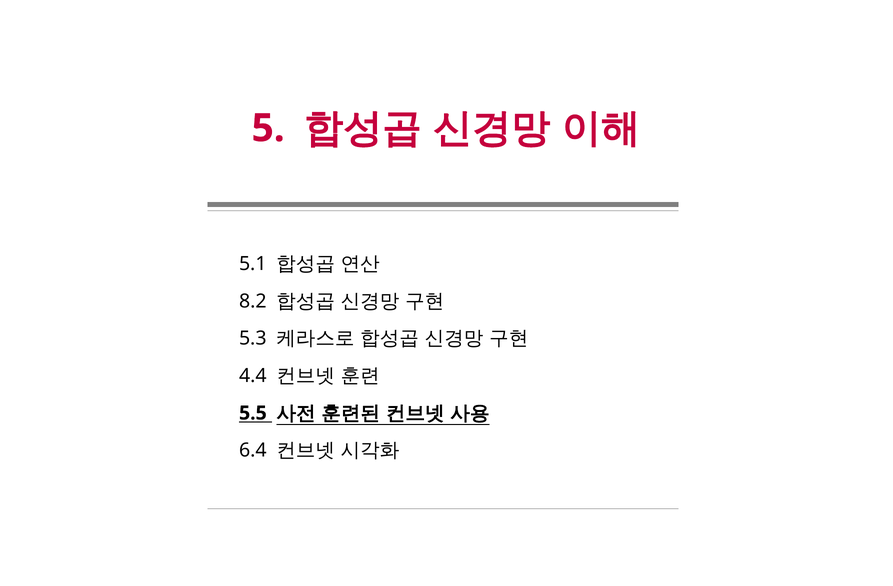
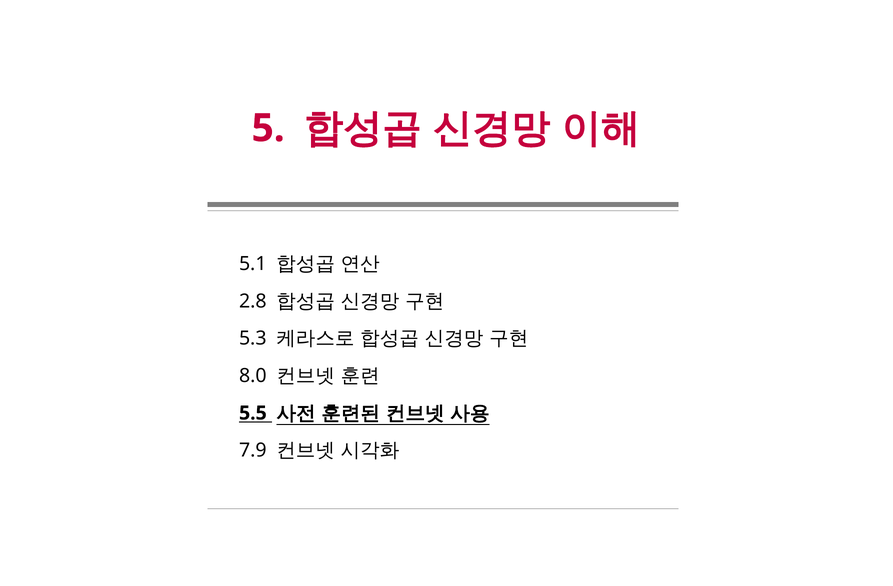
8.2: 8.2 -> 2.8 (253, 301)
4.4: 4.4 -> 8.0 (253, 376)
6.4: 6.4 -> 7.9 (253, 451)
